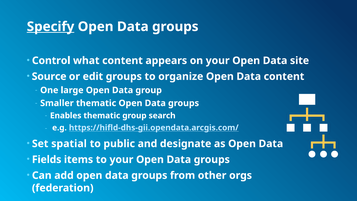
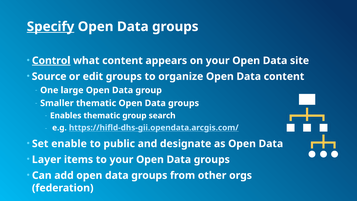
Control underline: none -> present (51, 61)
spatial: spatial -> enable (69, 144)
Fields: Fields -> Layer (47, 159)
